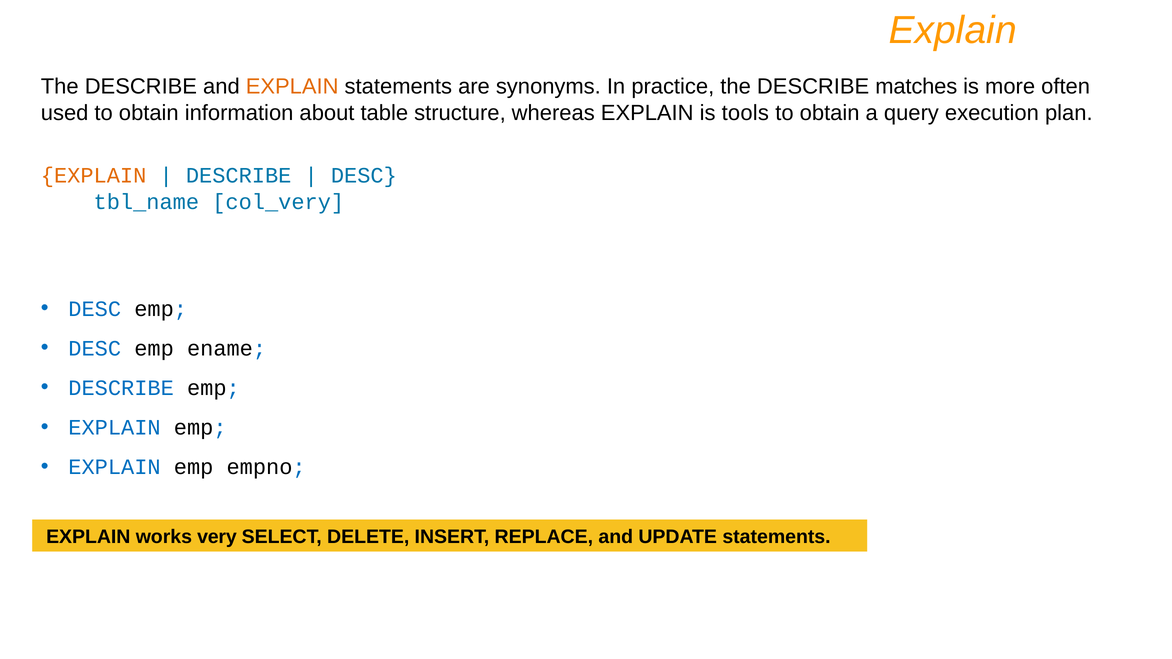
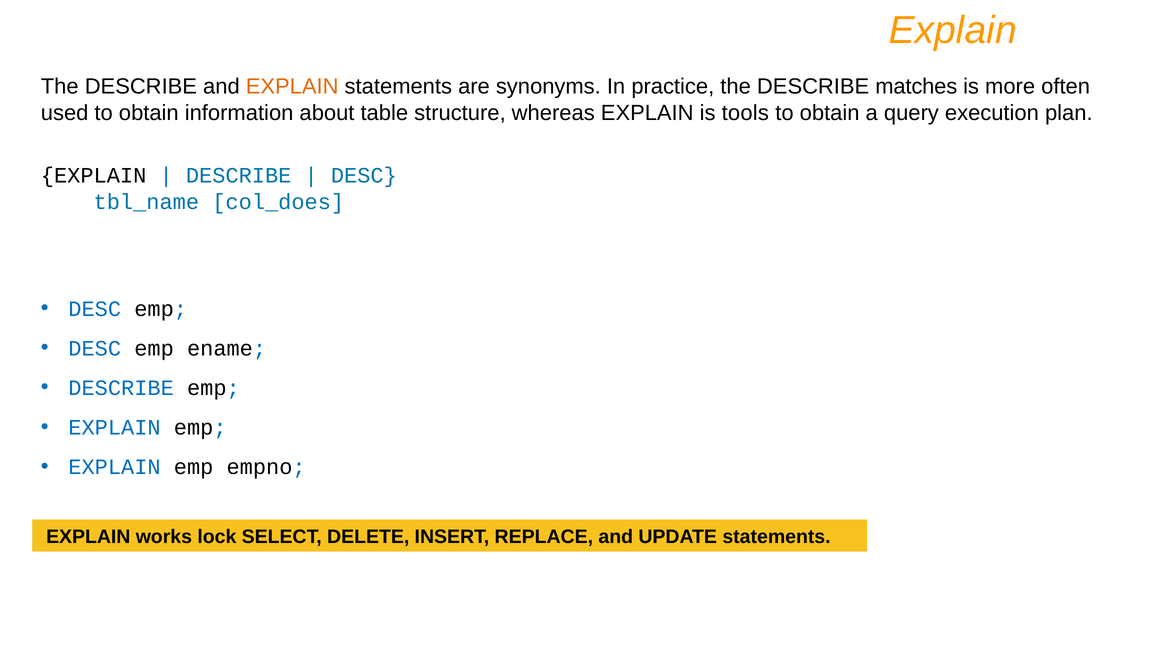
EXPLAIN colour: orange -> black (94, 176)
col_very: col_very -> col_does (278, 202)
very: very -> lock (217, 537)
